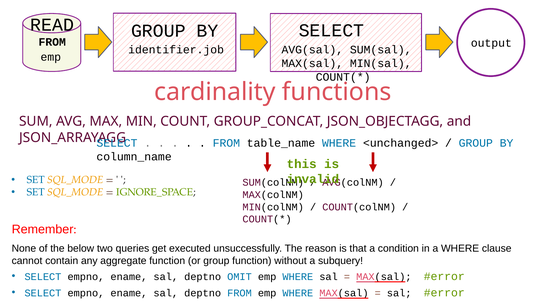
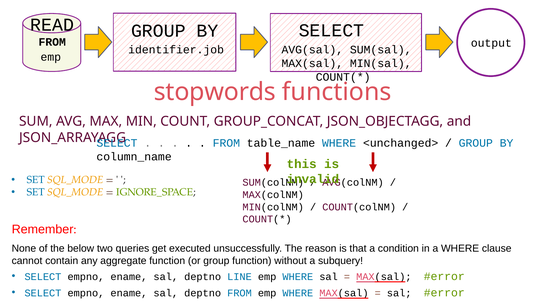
cardinality: cardinality -> stopwords (215, 92)
OMIT: OMIT -> LINE (239, 277)
